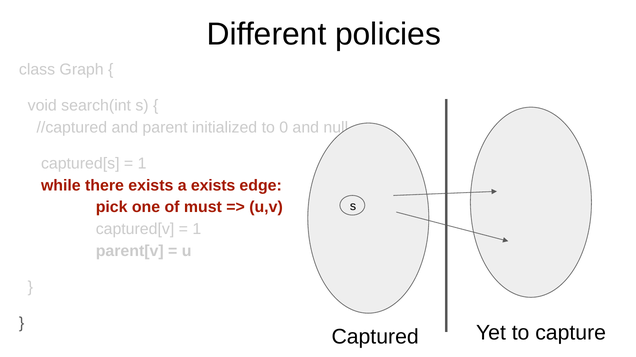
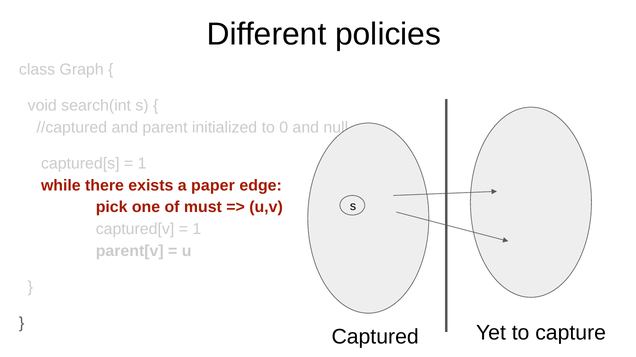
a exists: exists -> paper (213, 186)
